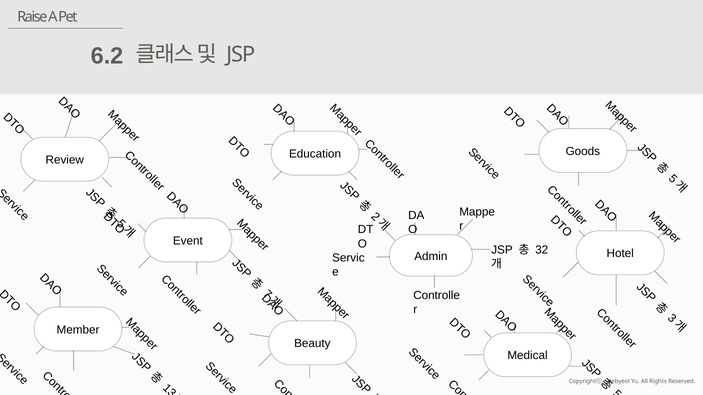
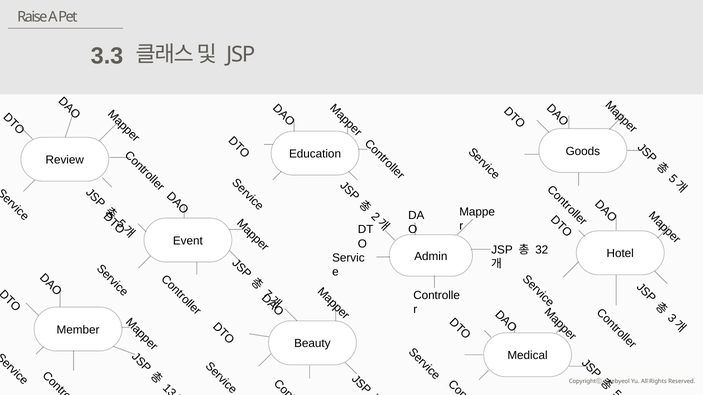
6.2: 6.2 -> 3.3 (107, 56)
